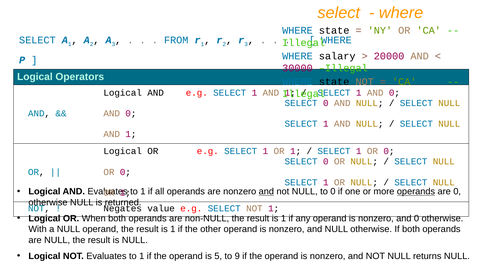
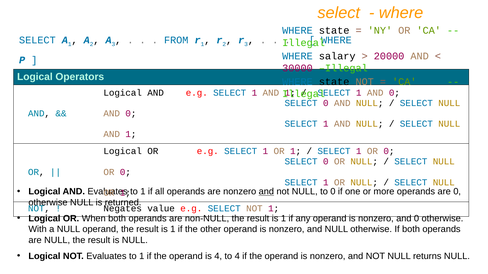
operands underline: present -> none (416, 192)
is 5: 5 -> 4 (218, 257)
to 9: 9 -> 4 (237, 257)
